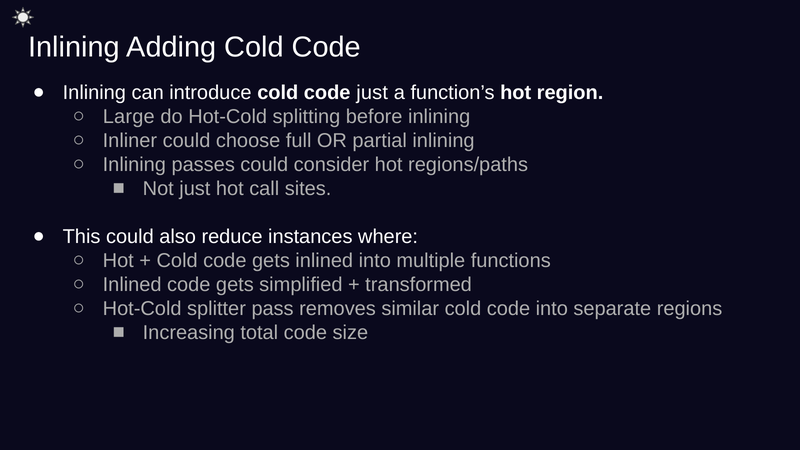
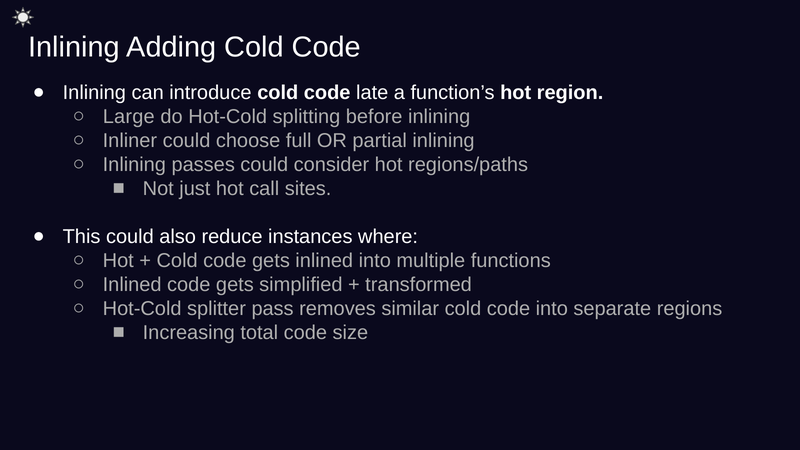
code just: just -> late (372, 93)
